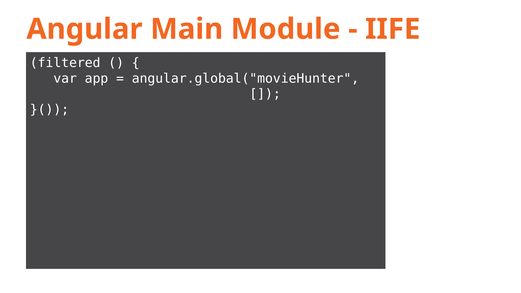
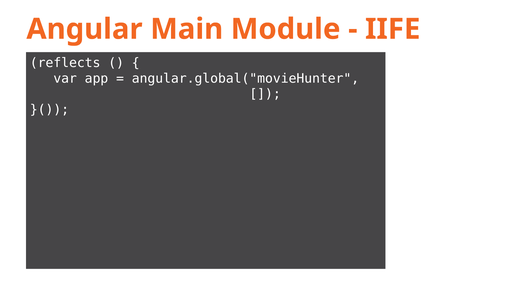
filtered: filtered -> reflects (65, 63)
